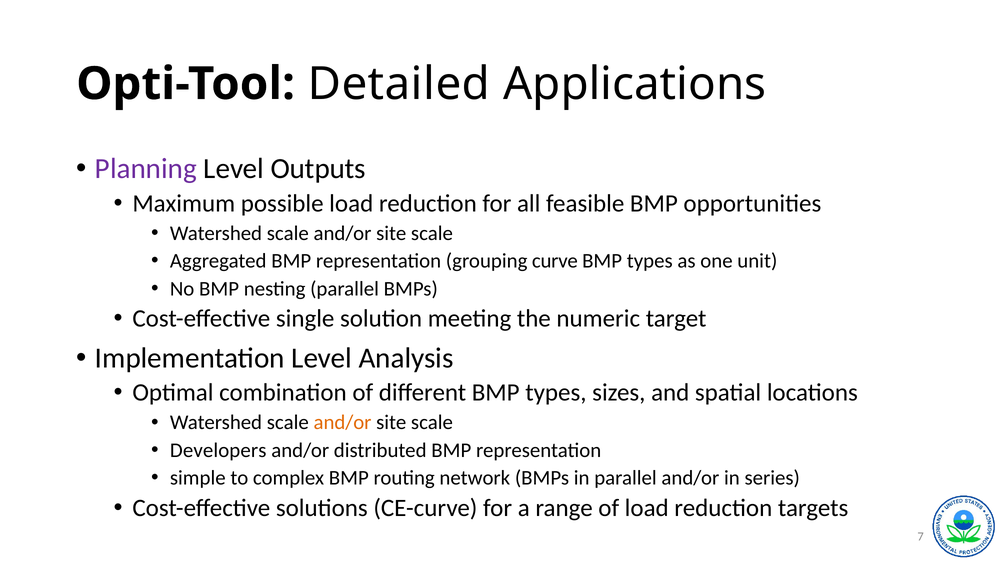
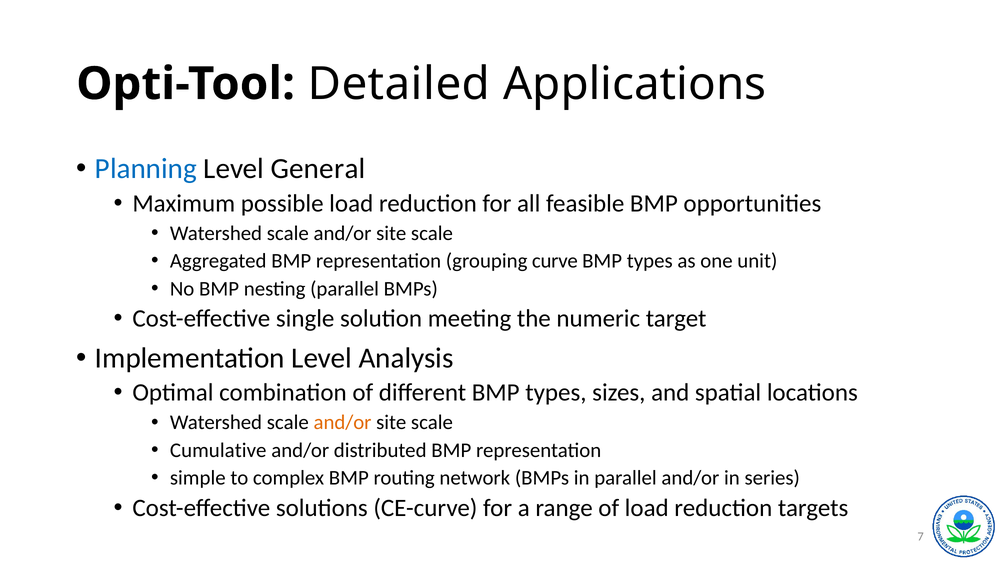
Planning colour: purple -> blue (146, 169)
Outputs: Outputs -> General (318, 169)
Developers: Developers -> Cumulative (218, 451)
